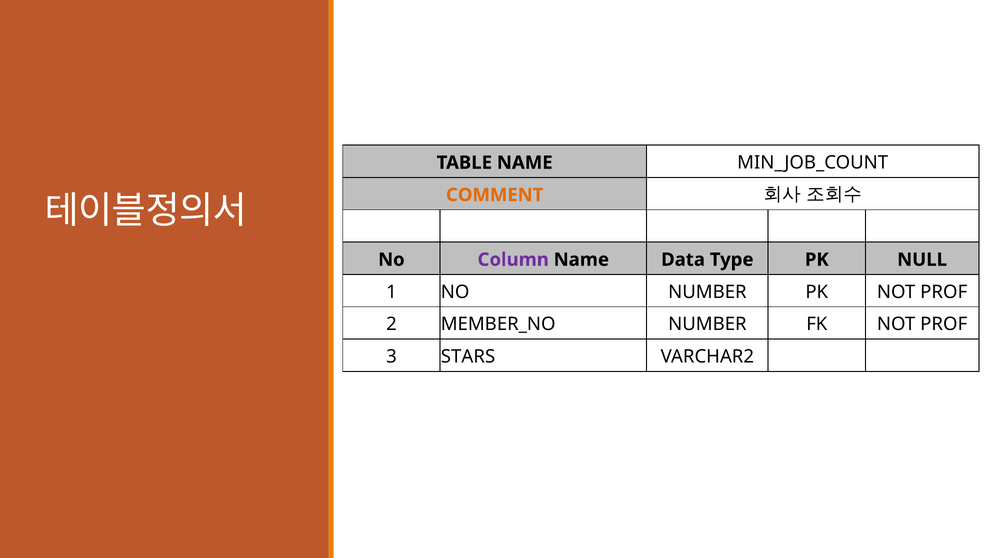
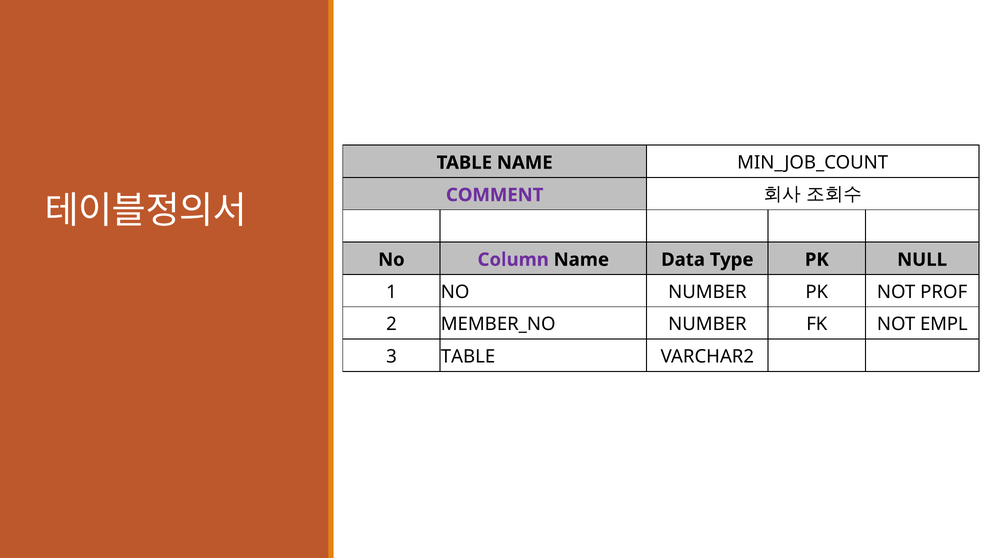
COMMENT colour: orange -> purple (495, 195)
FK NOT PROF: PROF -> EMPL (944, 324)
3 STARS: STARS -> TABLE (468, 356)
